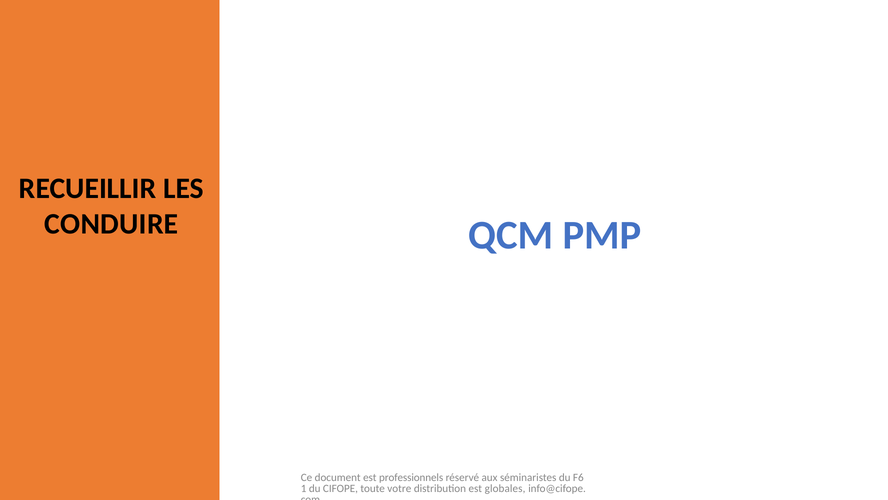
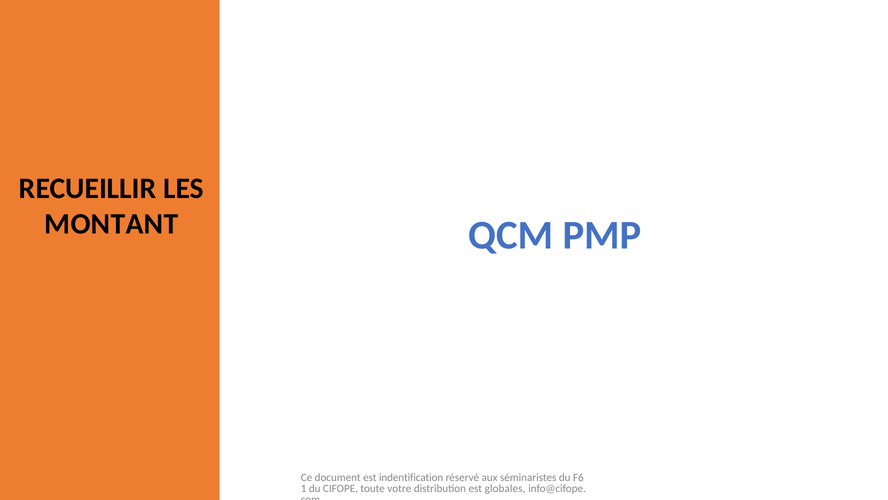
CONDUIRE: CONDUIRE -> MONTANT (111, 224)
professionnels: professionnels -> indentification (411, 477)
